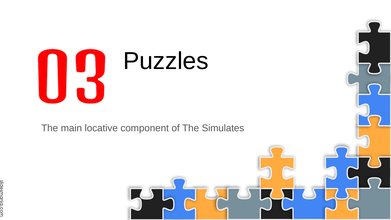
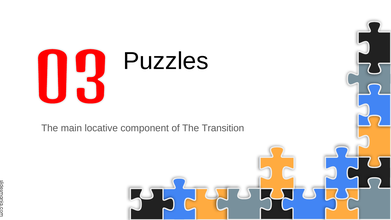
Simulates: Simulates -> Transition (223, 128)
